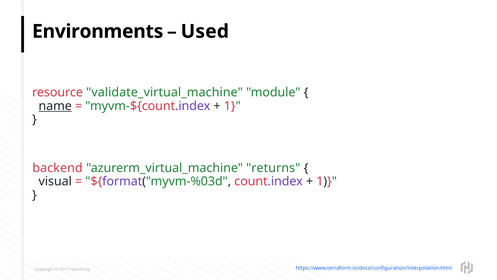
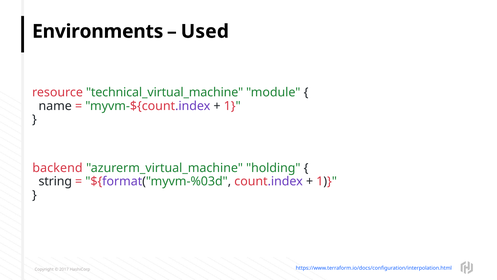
validate_virtual_machine: validate_virtual_machine -> technical_virtual_machine (165, 92)
name underline: present -> none (55, 106)
returns: returns -> holding (273, 168)
visual: visual -> string (55, 181)
